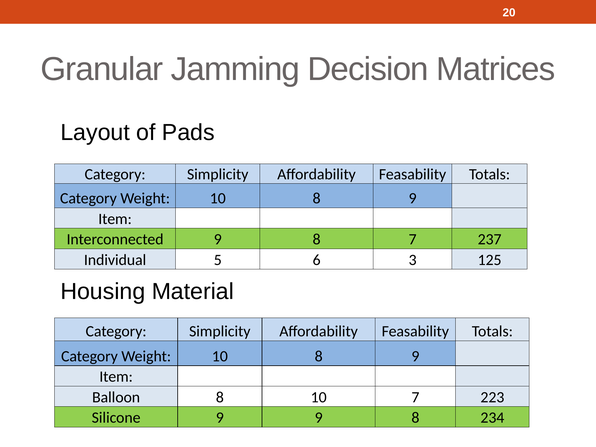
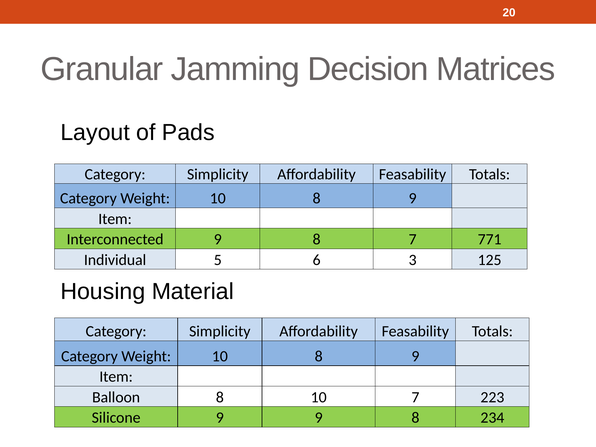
237: 237 -> 771 (490, 239)
